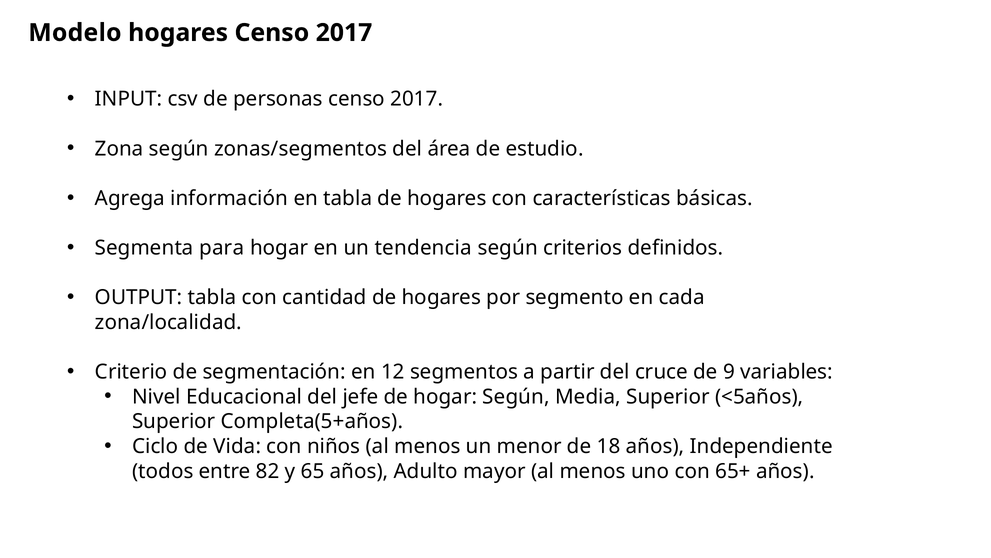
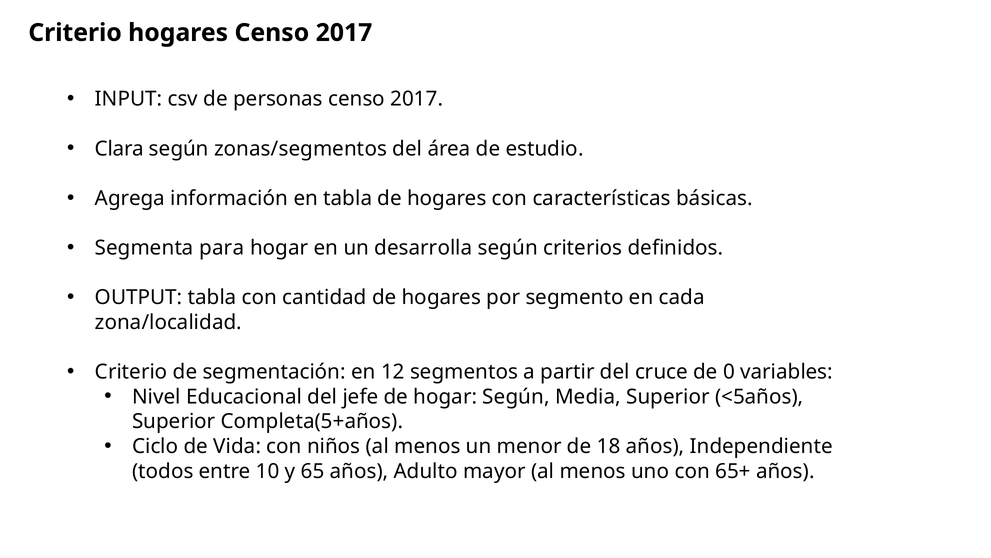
Modelo: Modelo -> Criterio (75, 33)
Zona: Zona -> Clara (119, 149)
tendencia: tendencia -> desarrolla (423, 248)
9: 9 -> 0 (729, 372)
82: 82 -> 10 (268, 471)
